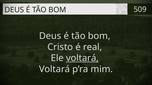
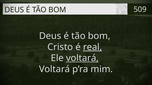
real underline: none -> present (93, 47)
